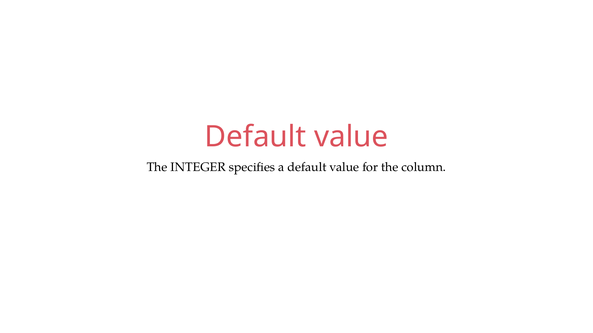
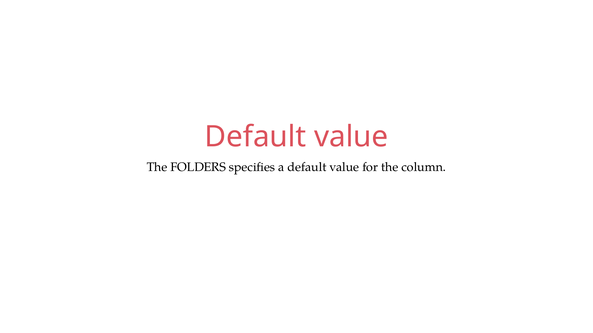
INTEGER: INTEGER -> FOLDERS (198, 168)
